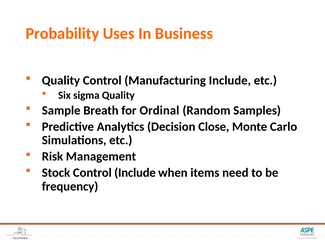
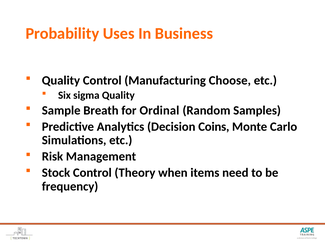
Manufacturing Include: Include -> Choose (230, 80)
Close: Close -> Coins (214, 126)
Control Include: Include -> Theory (135, 173)
